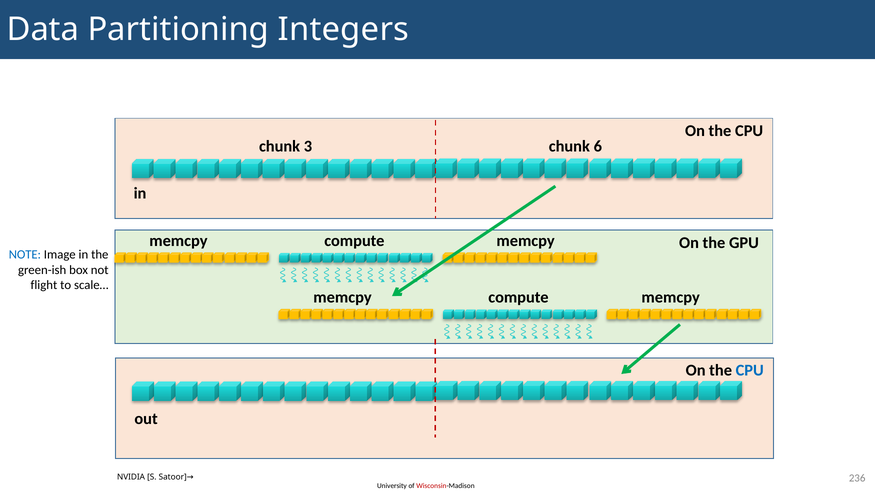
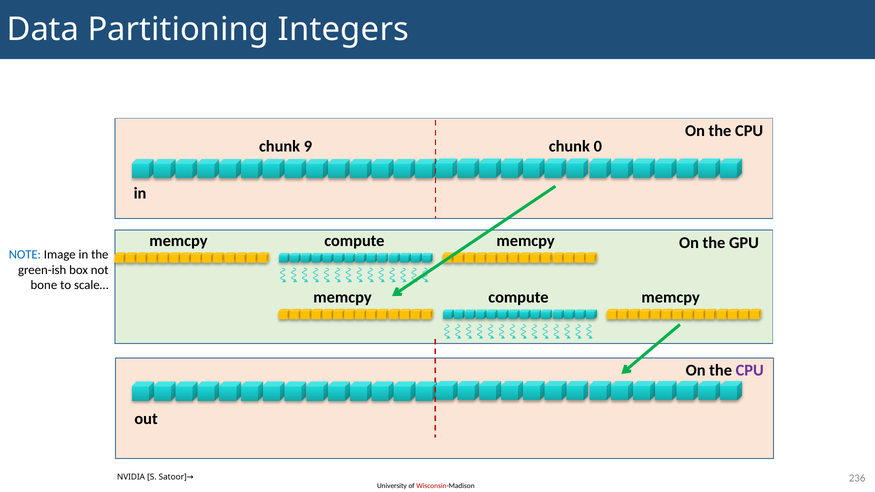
3: 3 -> 9 (308, 146)
6: 6 -> 0 (598, 146)
flight: flight -> bone (44, 285)
CPU colour: blue -> purple (750, 371)
